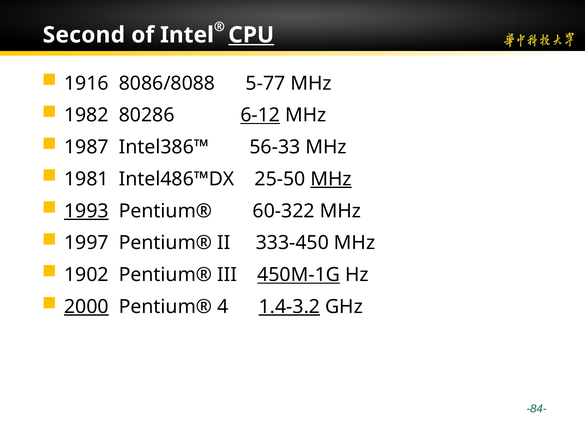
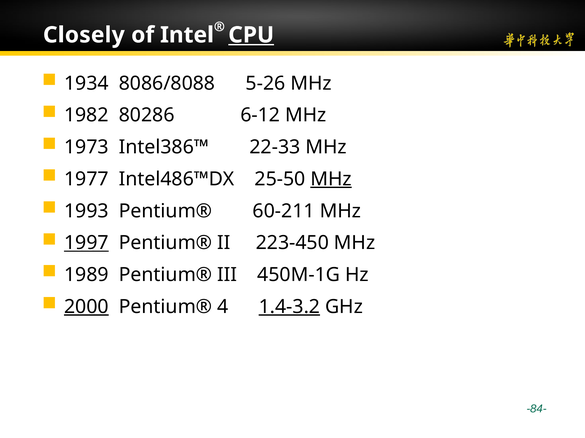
Second: Second -> Closely (84, 35)
1916: 1916 -> 1934 (86, 83)
5-77: 5-77 -> 5-26 (265, 83)
6-12 underline: present -> none (260, 115)
1987: 1987 -> 1973 (86, 147)
56-33: 56-33 -> 22-33 (275, 147)
1981: 1981 -> 1977 (86, 179)
1993 underline: present -> none (86, 211)
60-322: 60-322 -> 60-211 (284, 211)
1997 underline: none -> present (86, 243)
333-450: 333-450 -> 223-450 (292, 243)
1902: 1902 -> 1989 (86, 275)
450M-1G underline: present -> none (299, 275)
